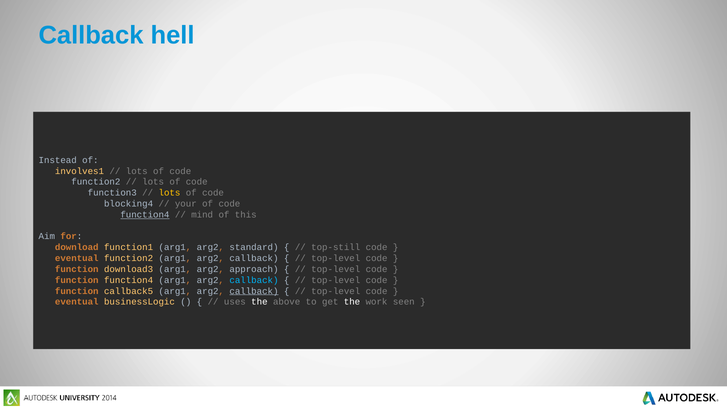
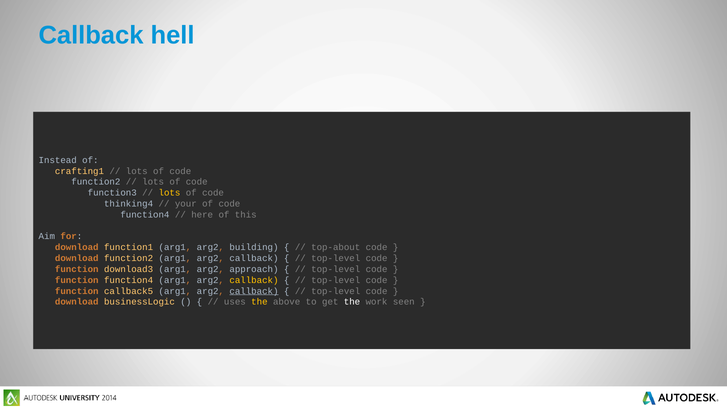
involves1: involves1 -> crafting1 (79, 171)
blocking4: blocking4 -> thinking4 (129, 204)
function4 underline: present -> none (145, 215)
mind: mind -> here (202, 215)
standard: standard -> building (254, 247)
top-still: top-still -> top-about (336, 247)
eventual: eventual -> download (77, 258)
callback colour: light blue -> yellow (254, 280)
eventual: eventual -> download (77, 302)
the colour: white -> yellow (259, 302)
